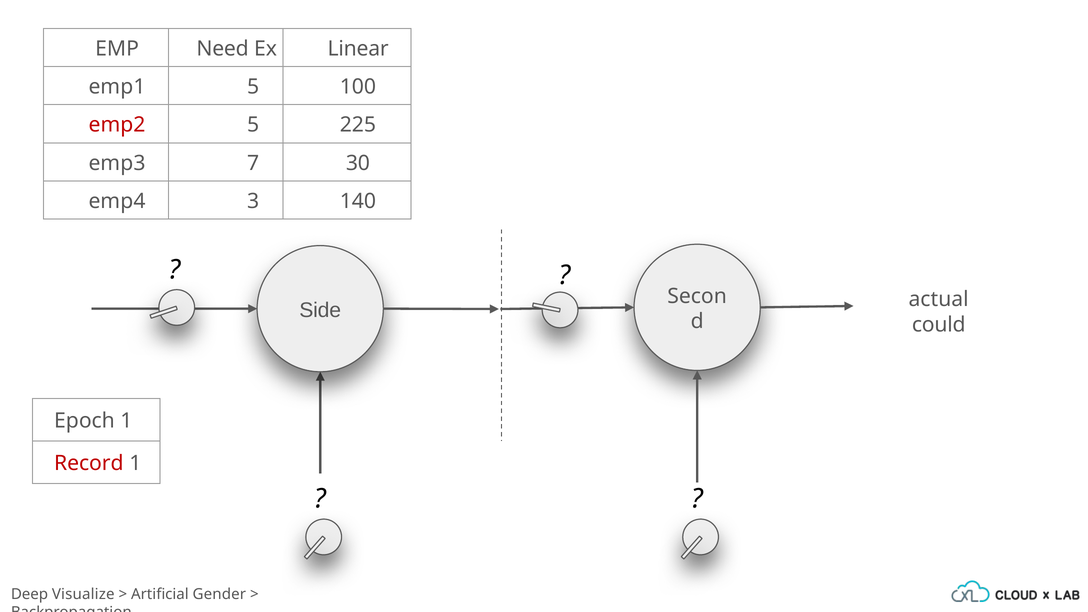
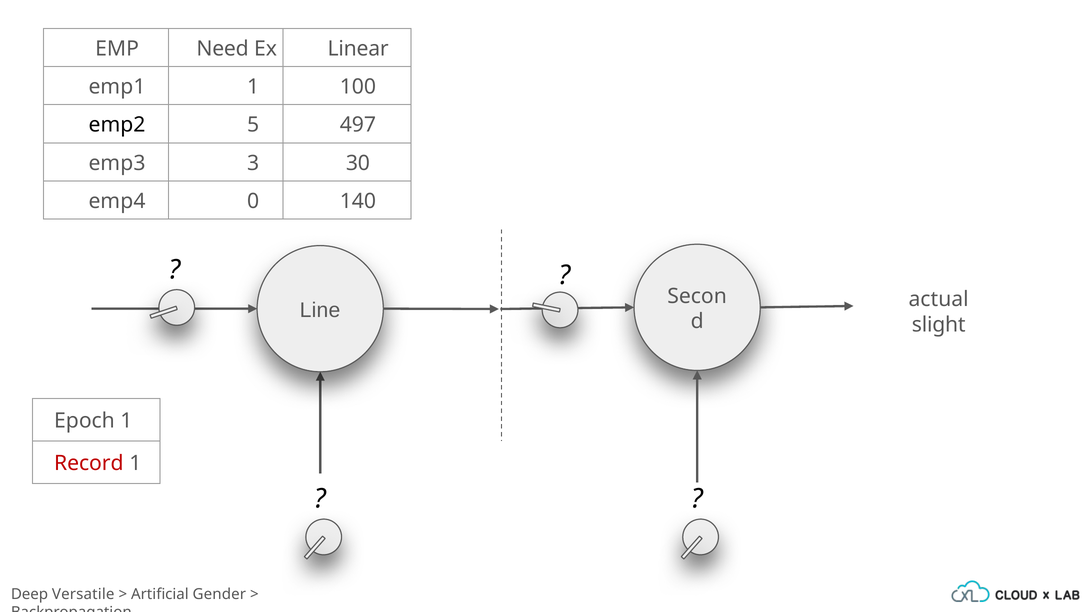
emp1 5: 5 -> 1 (253, 87)
emp2 colour: red -> black (117, 125)
225: 225 -> 497 (358, 125)
7: 7 -> 3 (253, 163)
3: 3 -> 0 (253, 201)
Side: Side -> Line (320, 310)
could: could -> slight (939, 325)
Visualize: Visualize -> Versatile (83, 594)
